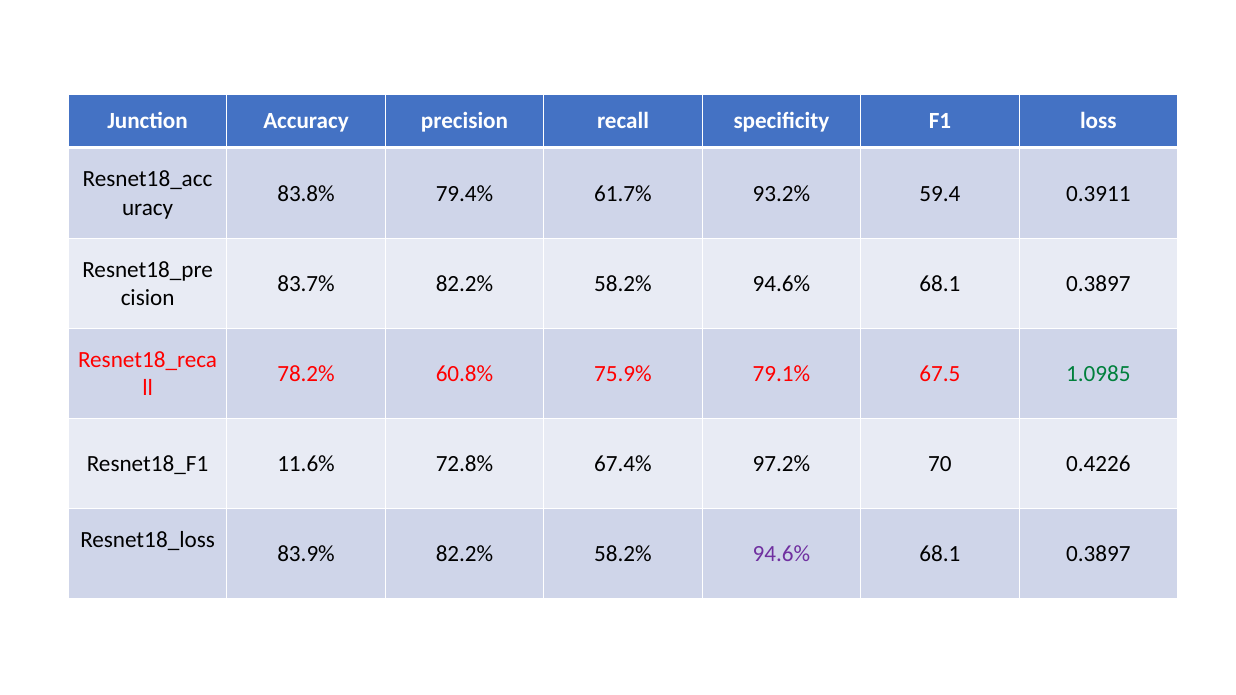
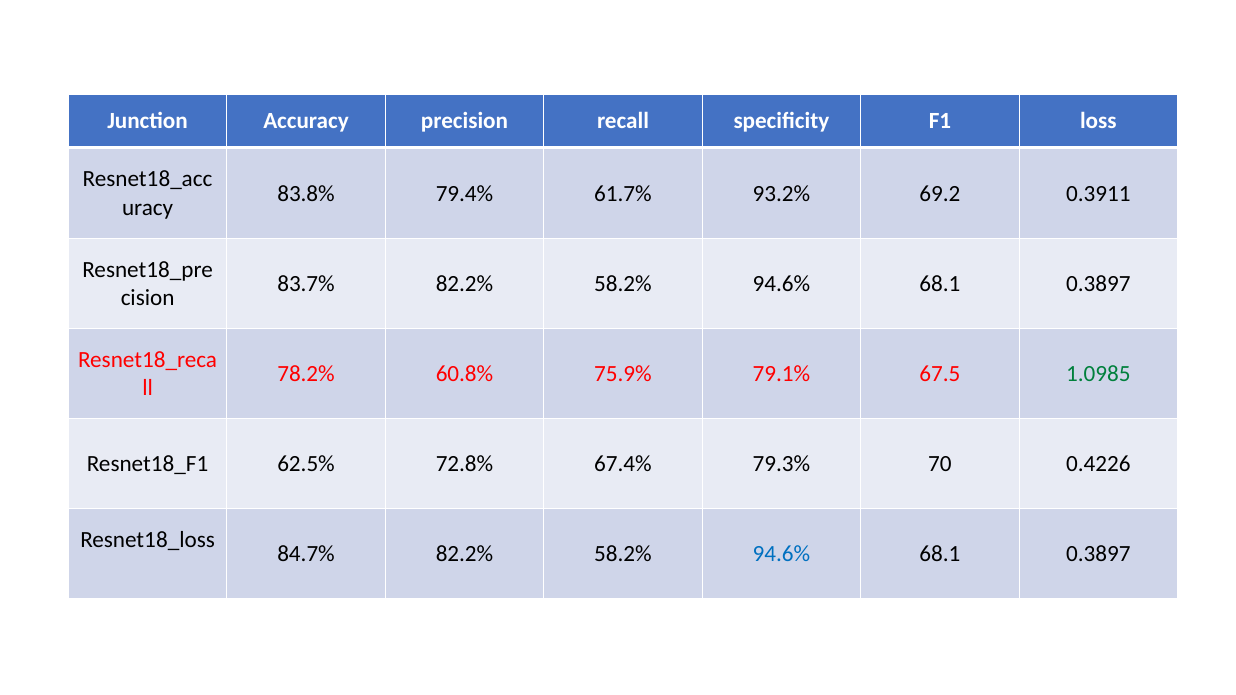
59.4: 59.4 -> 69.2 (940, 193)
11.6%: 11.6% -> 62.5% (306, 464)
97.2%: 97.2% -> 79.3% (781, 464)
83.9%: 83.9% -> 84.7% (306, 554)
94.6% colour: purple -> blue (781, 554)
